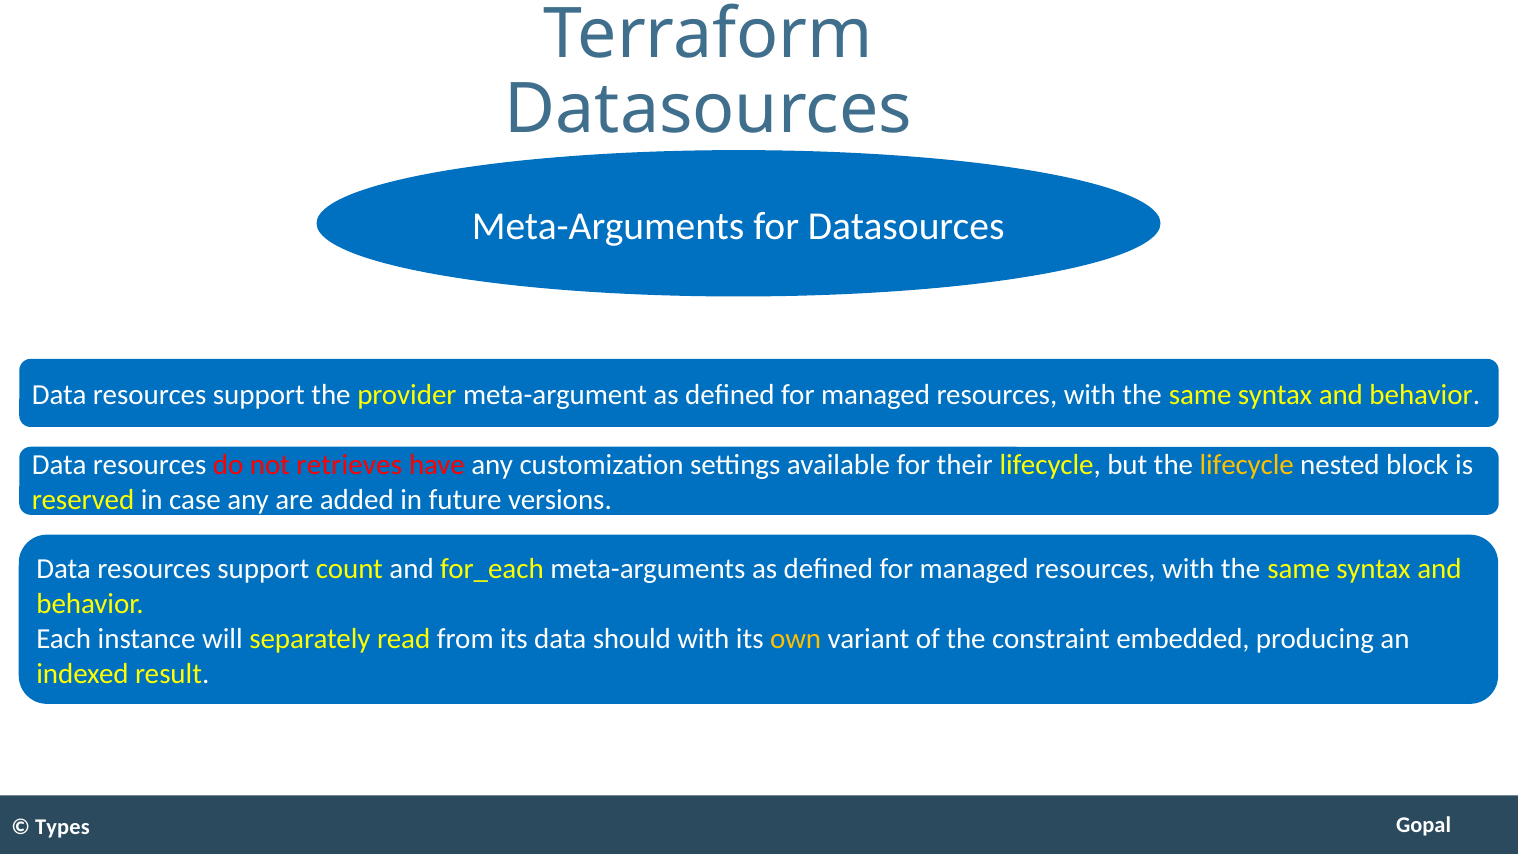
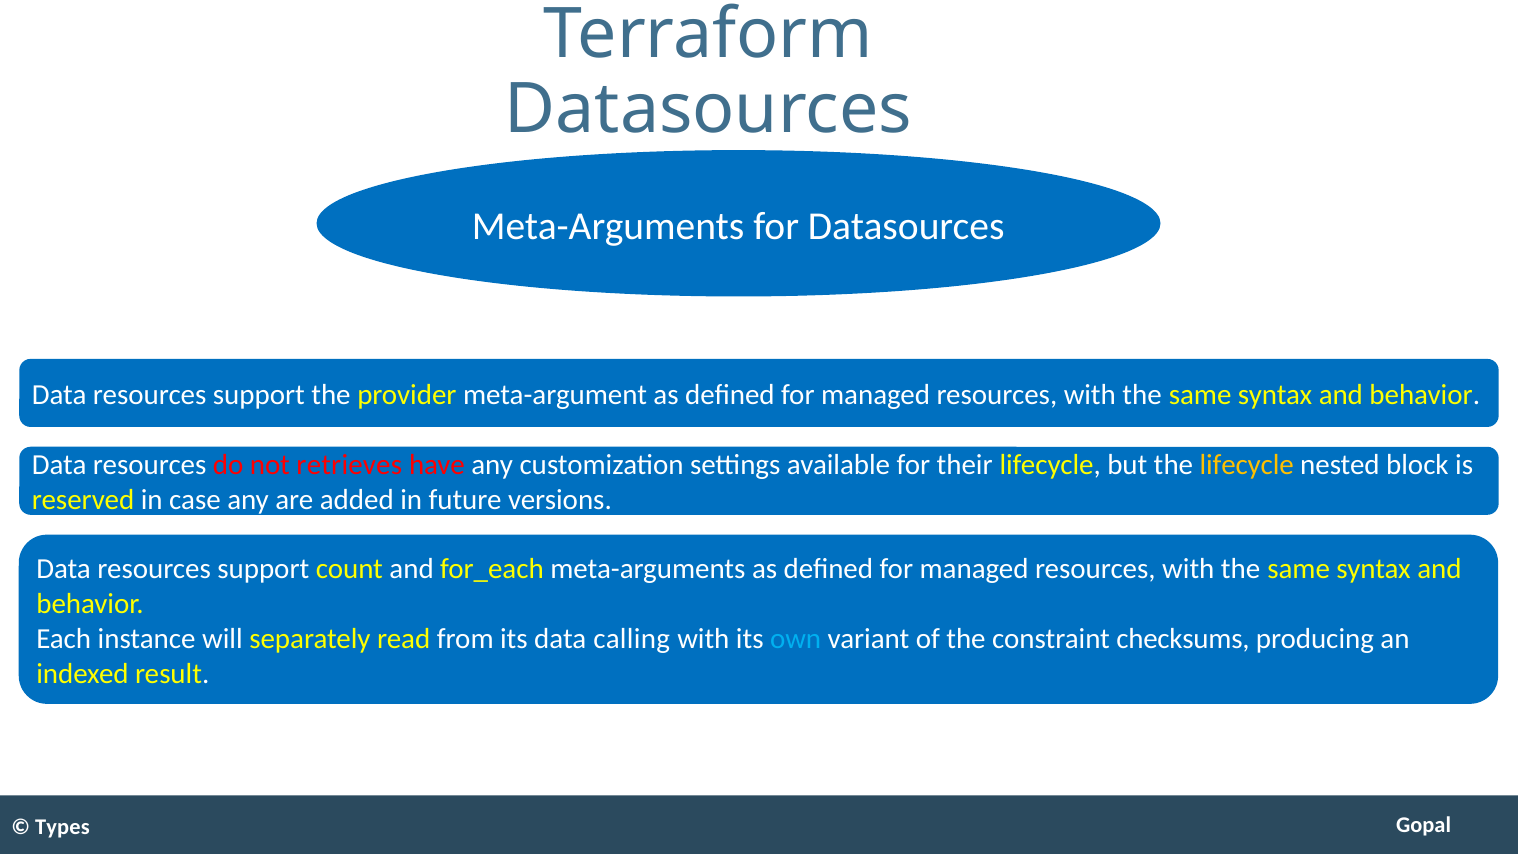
should: should -> calling (632, 639)
own colour: yellow -> light blue (796, 639)
embedded: embedded -> checksums (1183, 639)
